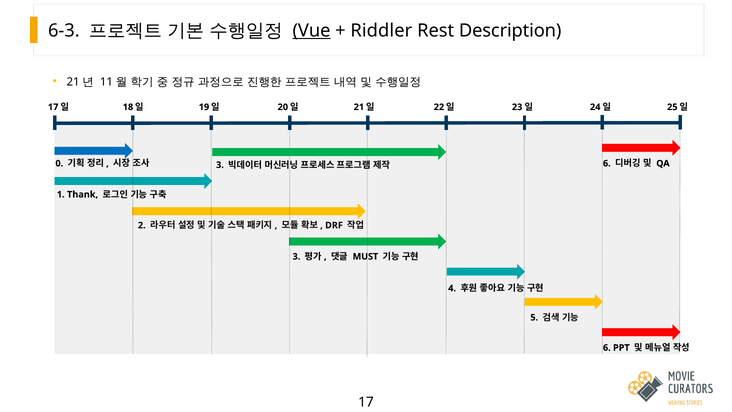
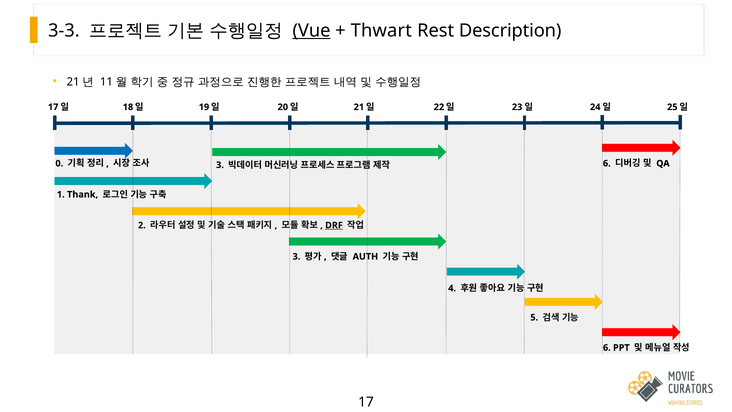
6-3: 6-3 -> 3-3 (64, 31)
Riddler: Riddler -> Thwart (381, 31)
DRF underline: none -> present (334, 225)
MUST: MUST -> AUTH (365, 256)
